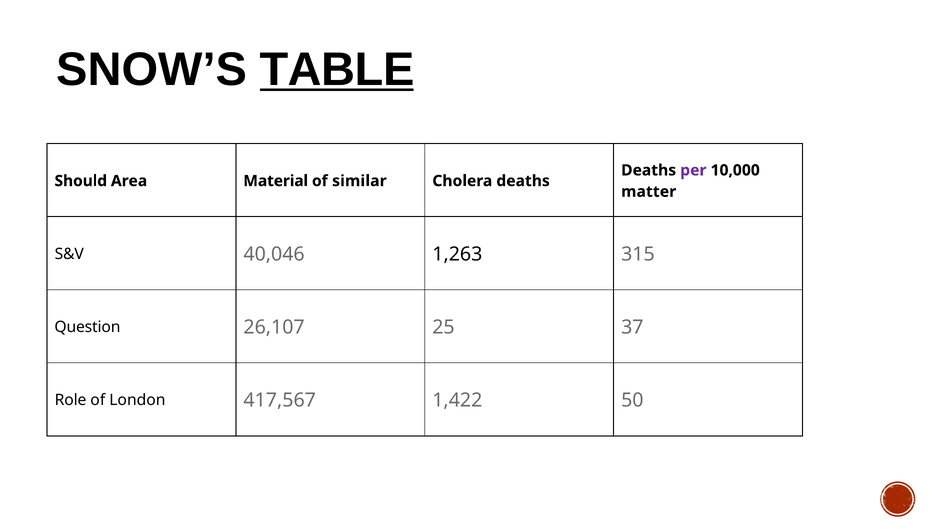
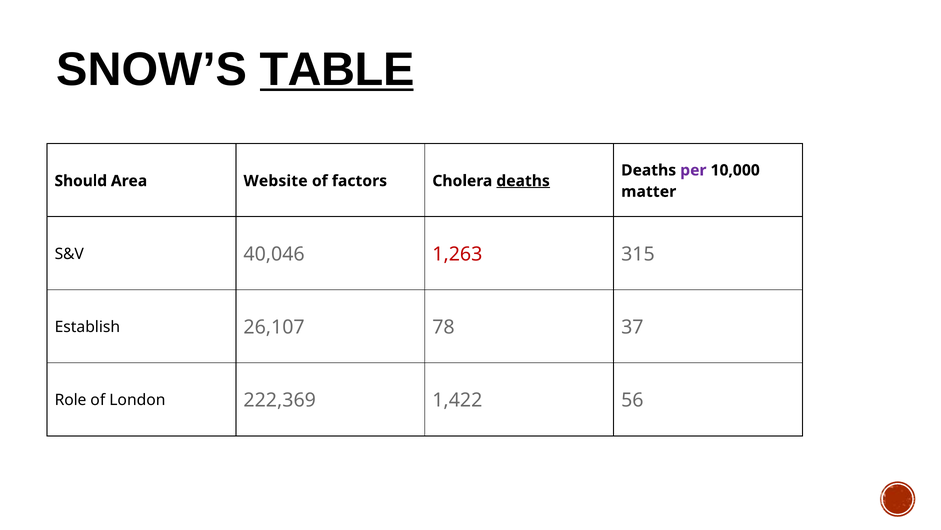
Material: Material -> Website (276, 181)
similar: similar -> factors (359, 181)
deaths underline: none -> present (523, 181)
1,263 colour: black -> red (457, 254)
Question: Question -> Establish (87, 327)
25: 25 -> 78 (443, 327)
417,567: 417,567 -> 222,369 (280, 400)
50: 50 -> 56 (632, 400)
